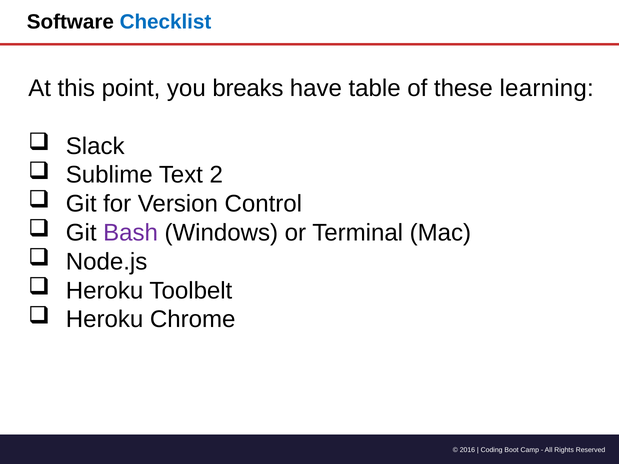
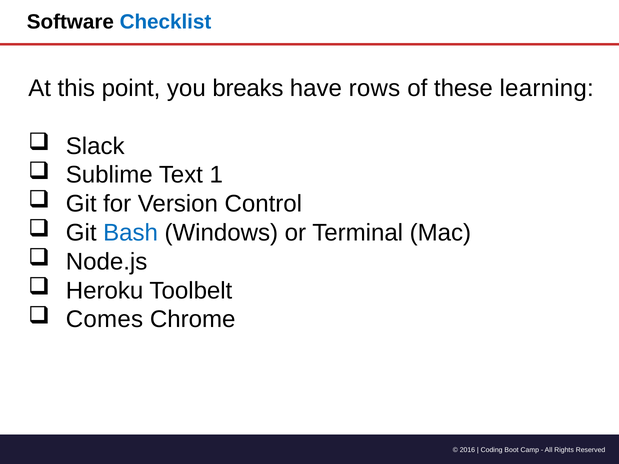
table: table -> rows (375, 88)
2: 2 -> 1 (216, 175)
Bash colour: purple -> blue (131, 233)
Heroku: Heroku -> Comes (104, 320)
